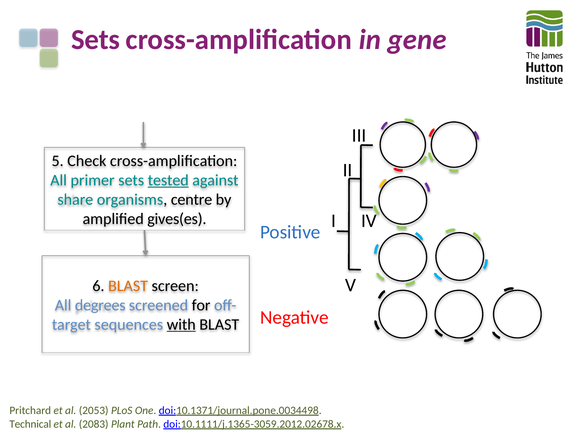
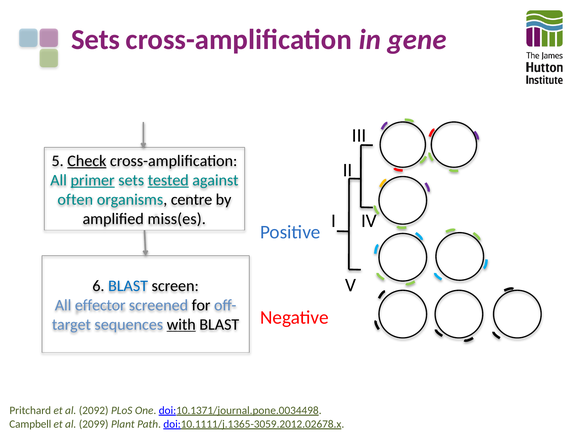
Check underline: none -> present (87, 161)
primer underline: none -> present (93, 180)
share: share -> often (75, 199)
gives(es: gives(es -> miss(es (177, 219)
BLAST colour: orange -> blue (128, 286)
degrees: degrees -> effector (100, 305)
2053: 2053 -> 2092 (94, 410)
Technical: Technical -> Campbell (30, 424)
2083: 2083 -> 2099 (94, 424)
